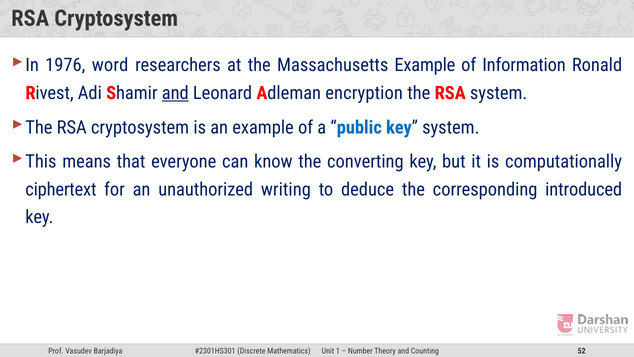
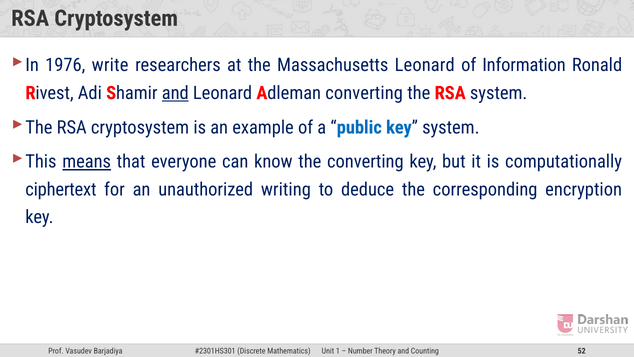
word: word -> write (110, 65)
Massachusetts Example: Example -> Leonard (425, 65)
Adleman encryption: encryption -> converting (364, 93)
means underline: none -> present (87, 162)
introduced: introduced -> encryption (584, 189)
